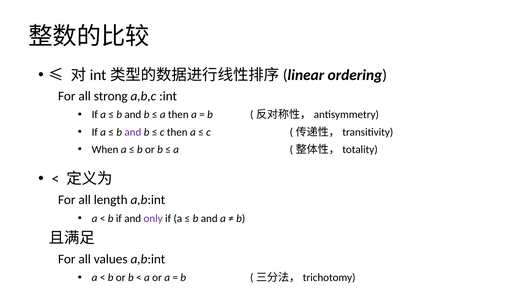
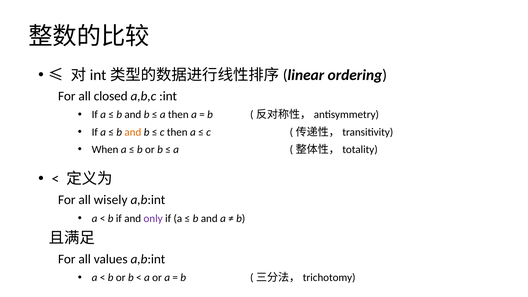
strong: strong -> closed (111, 96)
and colour: purple -> orange (133, 132)
length: length -> wisely (111, 200)
